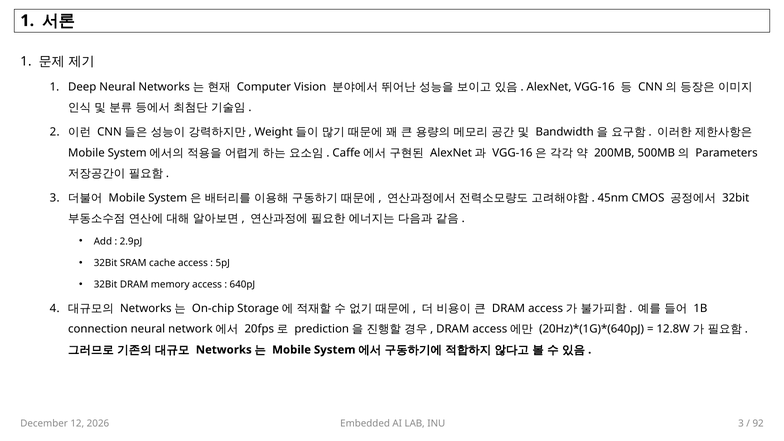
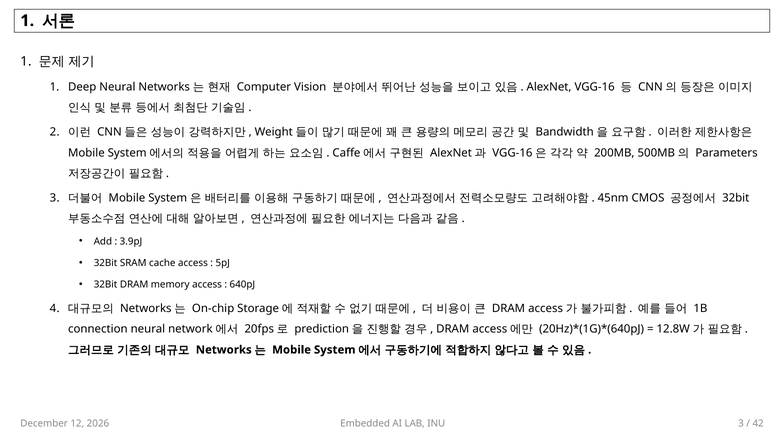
2.9pJ: 2.9pJ -> 3.9pJ (131, 241)
92: 92 -> 42 (758, 424)
